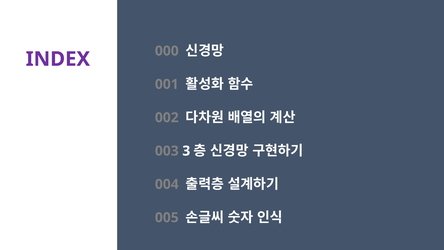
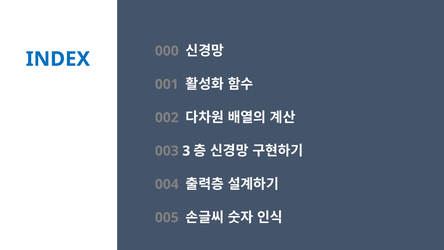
INDEX colour: purple -> blue (58, 59)
